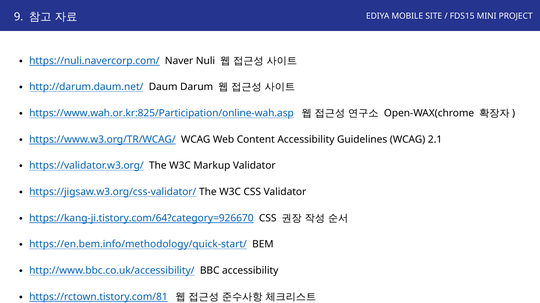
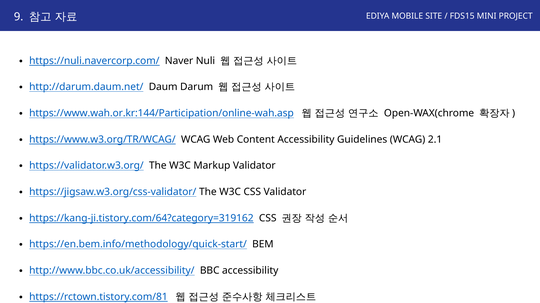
https://www.wah.or.kr:825/Participation/online-wah.asp: https://www.wah.or.kr:825/Participation/online-wah.asp -> https://www.wah.or.kr:144/Participation/online-wah.asp (161, 113)
https://kang-ji.tistory.com/64?category=926670: https://kang-ji.tistory.com/64?category=926670 -> https://kang-ji.tistory.com/64?category=319162 (141, 219)
